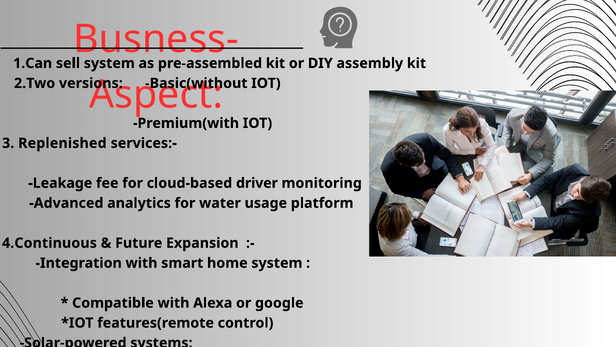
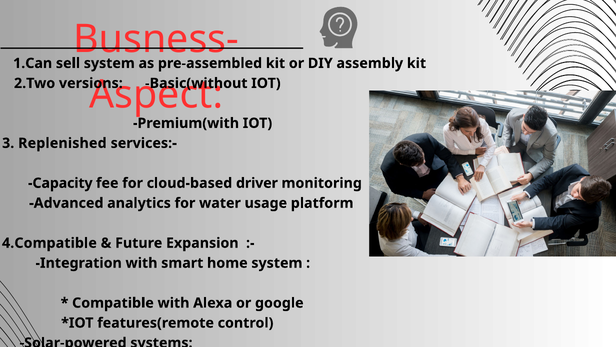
Leakage: Leakage -> Capacity (60, 183)
4.Continuous: 4.Continuous -> 4.Compatible (49, 243)
